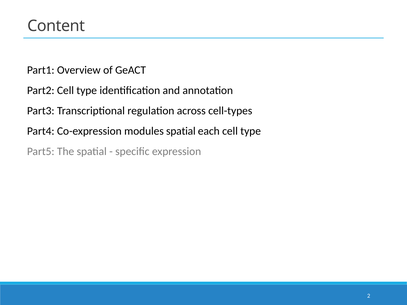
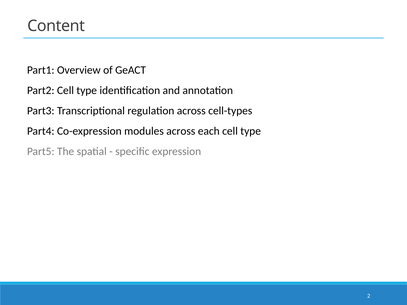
modules spatial: spatial -> across (181, 131)
